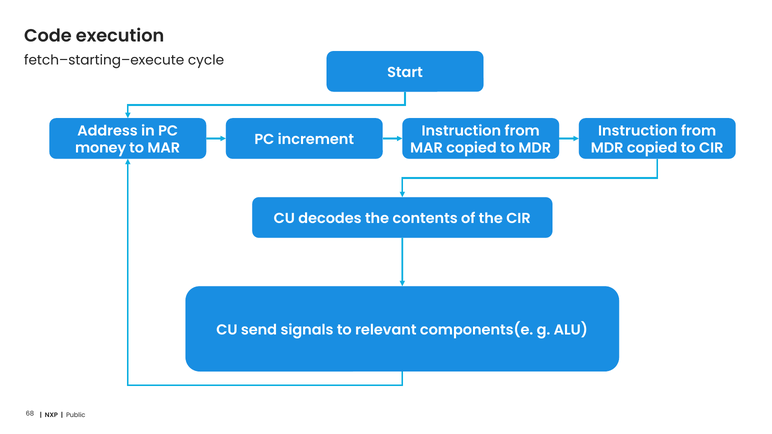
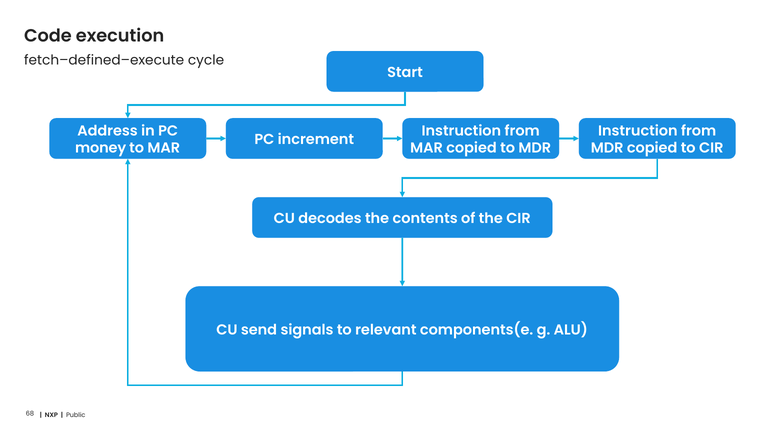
fetch–starting–execute: fetch–starting–execute -> fetch–defined–execute (104, 60)
